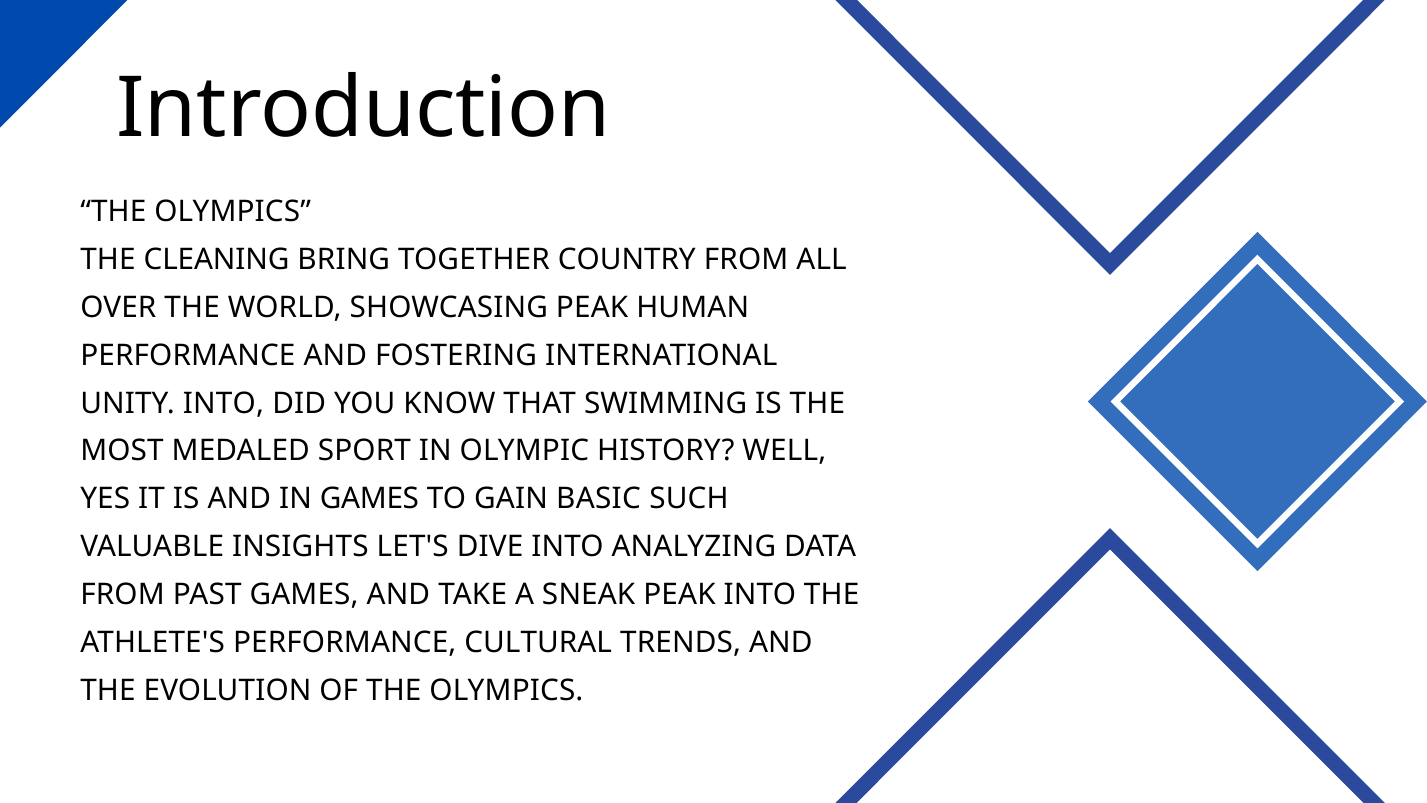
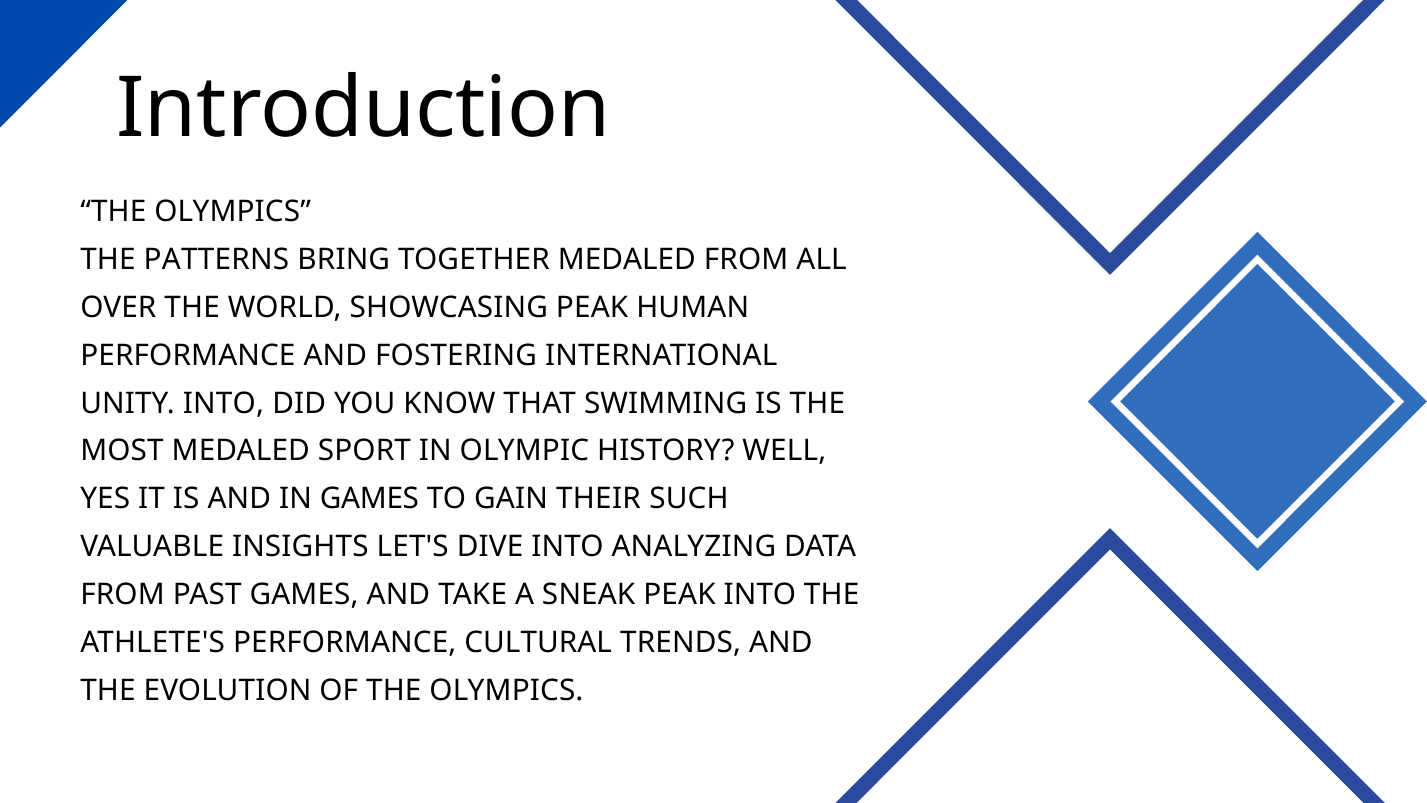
CLEANING: CLEANING -> PATTERNS (216, 259)
TOGETHER COUNTRY: COUNTRY -> MEDALED (627, 259)
BASIC: BASIC -> THEIR (598, 499)
